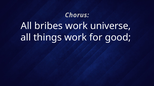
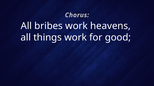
universe: universe -> heavens (110, 26)
